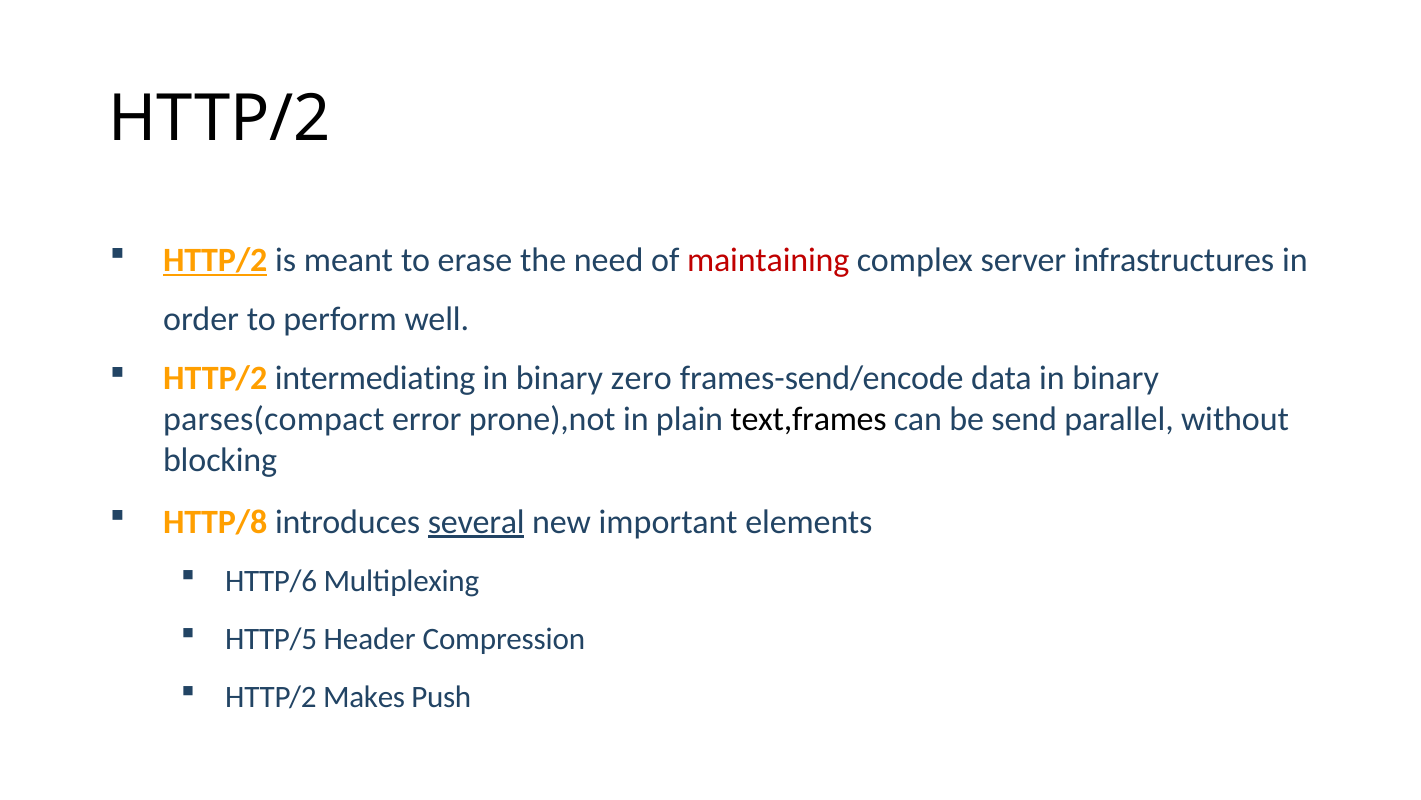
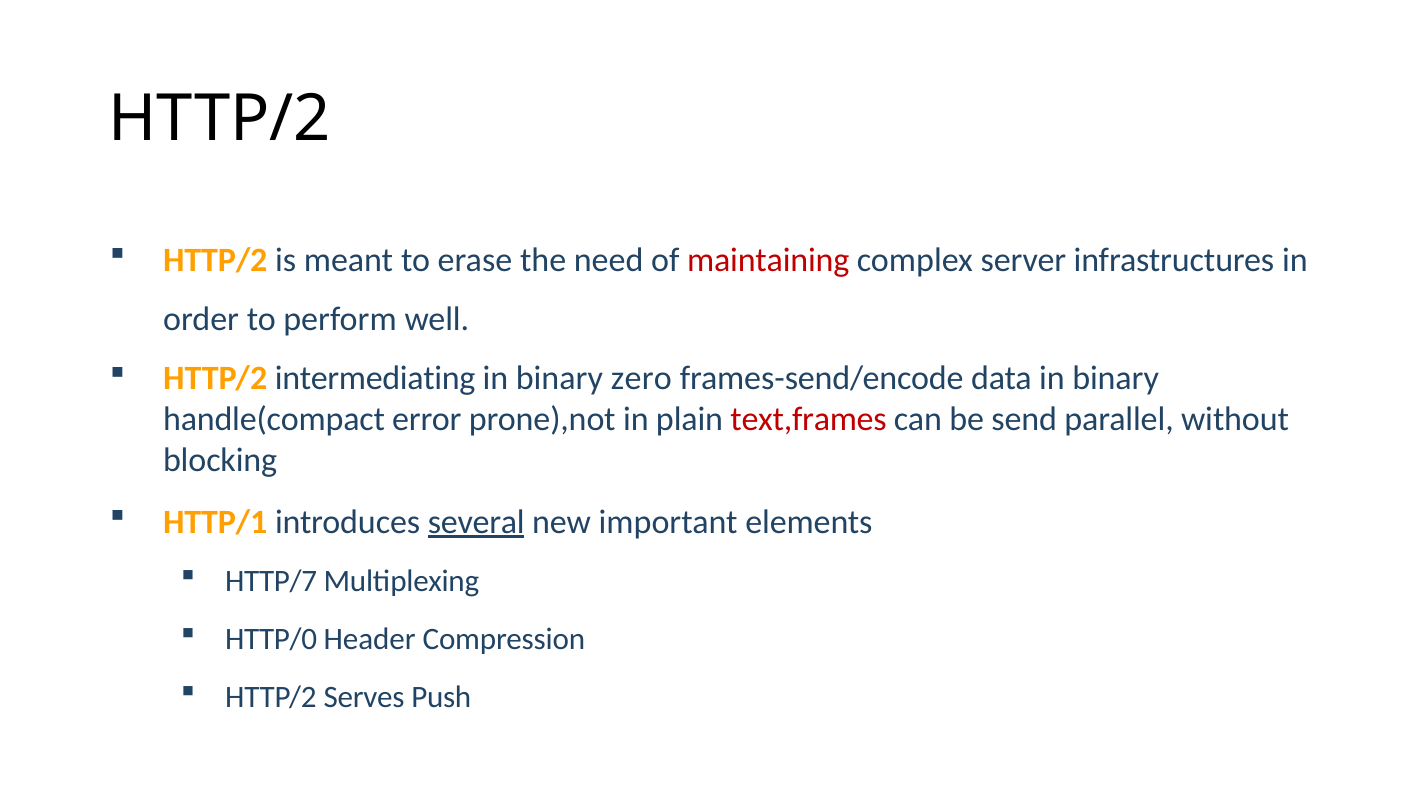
HTTP/2 underline: present -> none (215, 260)
parses(compact: parses(compact -> handle(compact (274, 419)
text,frames colour: black -> red (809, 419)
HTTP/8: HTTP/8 -> HTTP/1 (215, 522)
HTTP/6: HTTP/6 -> HTTP/7 (271, 581)
HTTP/5: HTTP/5 -> HTTP/0 (271, 639)
Makes: Makes -> Serves (364, 697)
